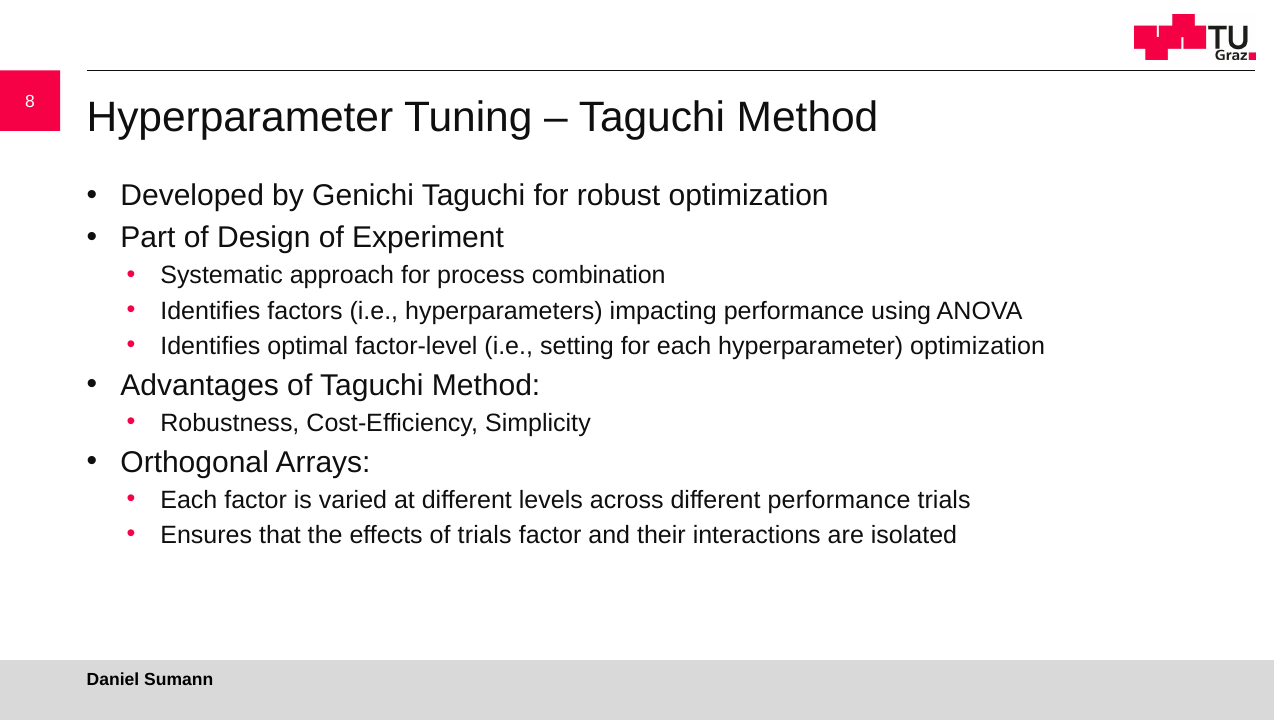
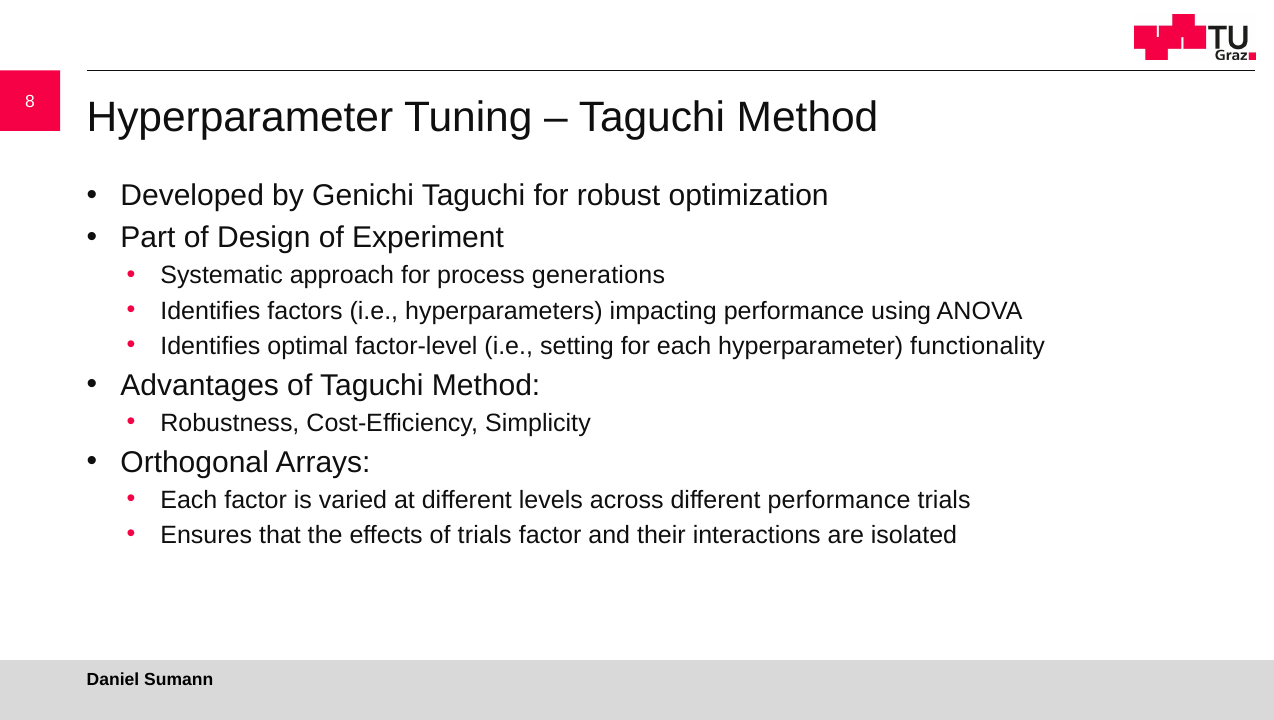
combination: combination -> generations (599, 276)
hyperparameter optimization: optimization -> functionality (978, 346)
